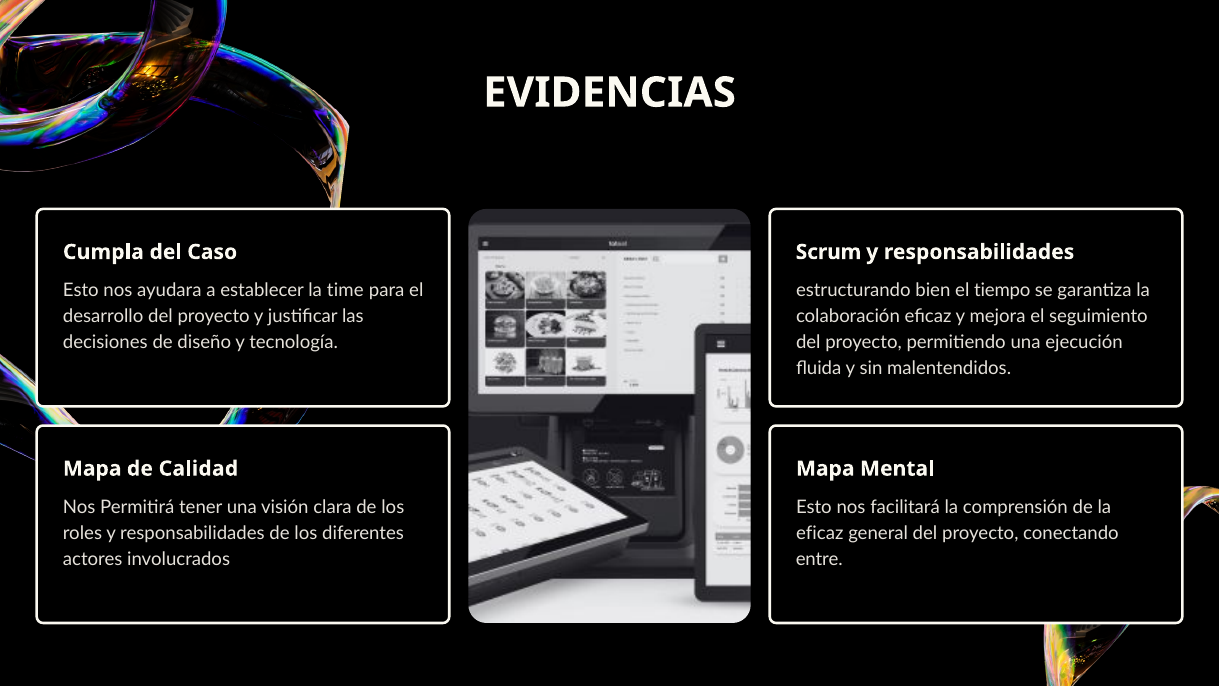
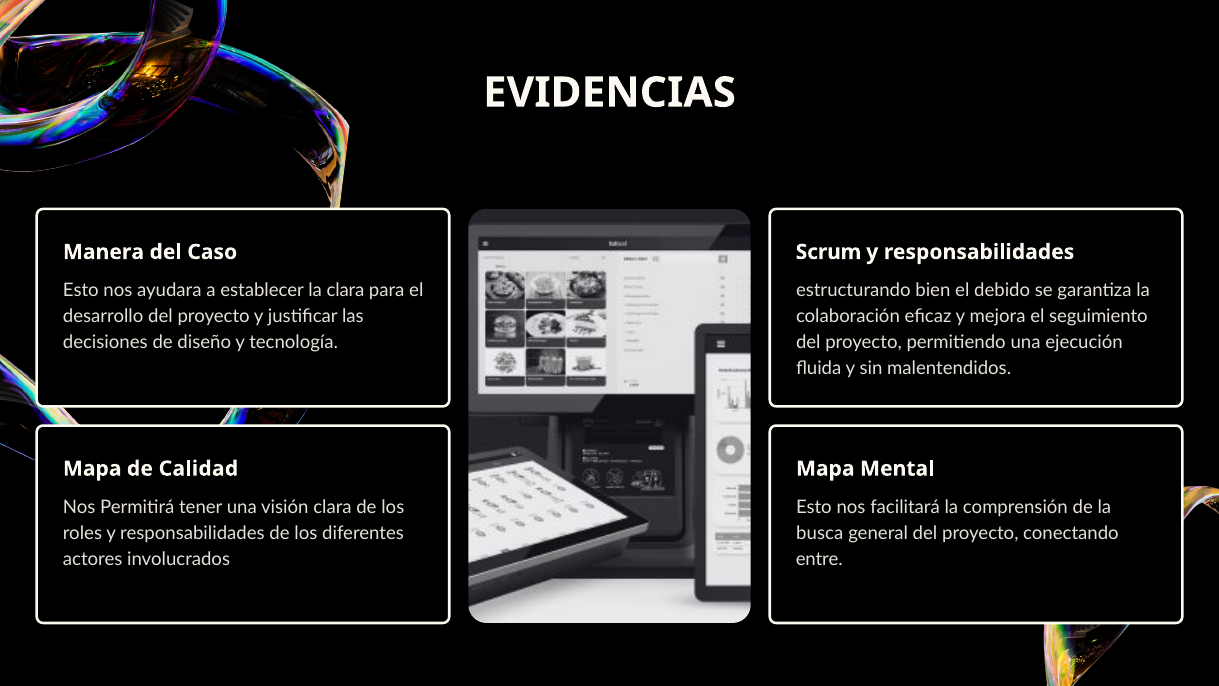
Cumpla: Cumpla -> Manera (103, 252)
la time: time -> clara (346, 290)
tiempo: tiempo -> debido (1002, 290)
eficaz: eficaz -> busca (820, 533)
